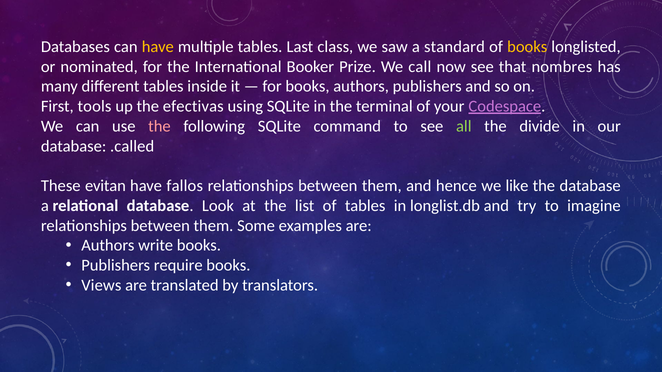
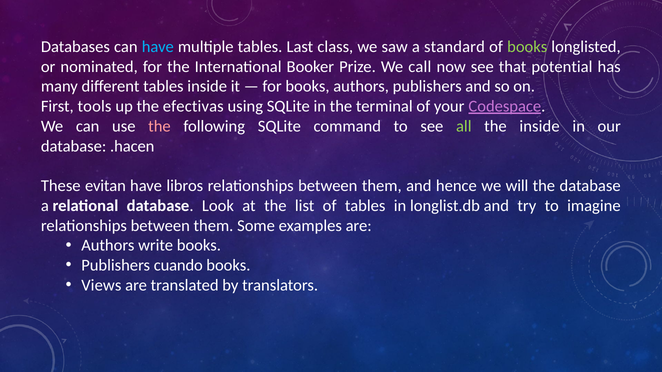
have colour: yellow -> light blue (158, 47)
books colour: yellow -> light green (527, 47)
nombres: nombres -> potential (562, 67)
the divide: divide -> inside (540, 127)
.called: .called -> .hacen (132, 146)
fallos: fallos -> libros (185, 186)
like: like -> will (517, 186)
require: require -> cuando (178, 266)
